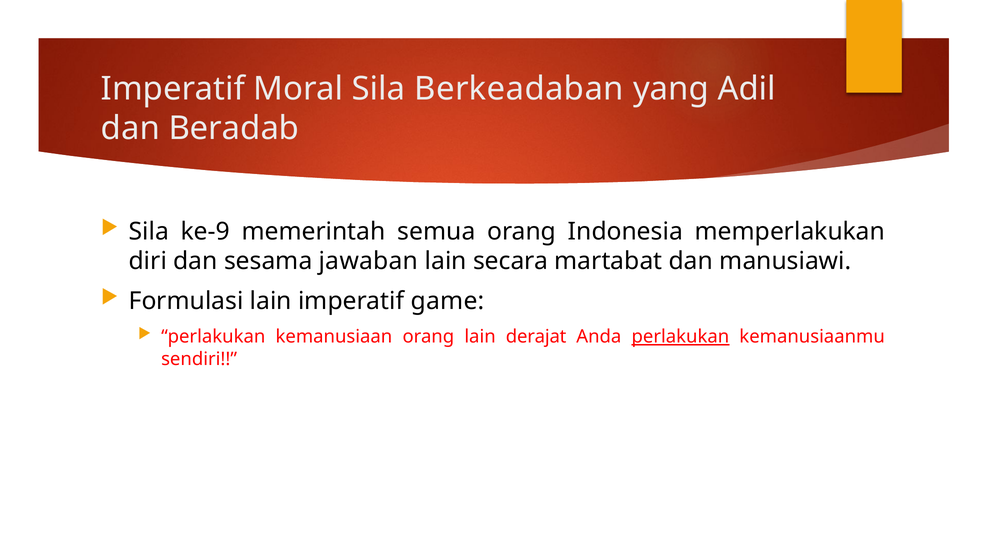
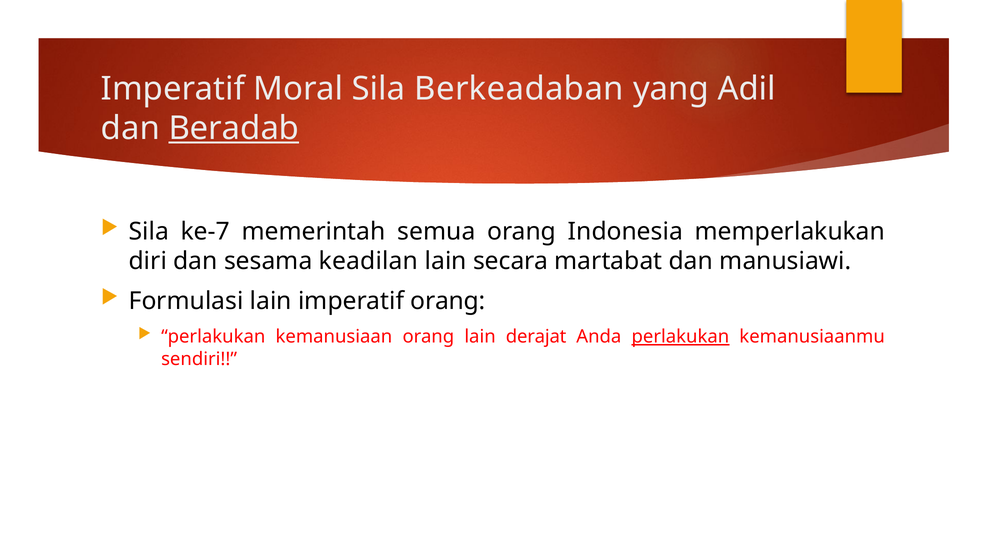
Beradab underline: none -> present (234, 128)
ke-9: ke-9 -> ke-7 (205, 231)
jawaban: jawaban -> keadilan (369, 261)
imperatif game: game -> orang (448, 301)
